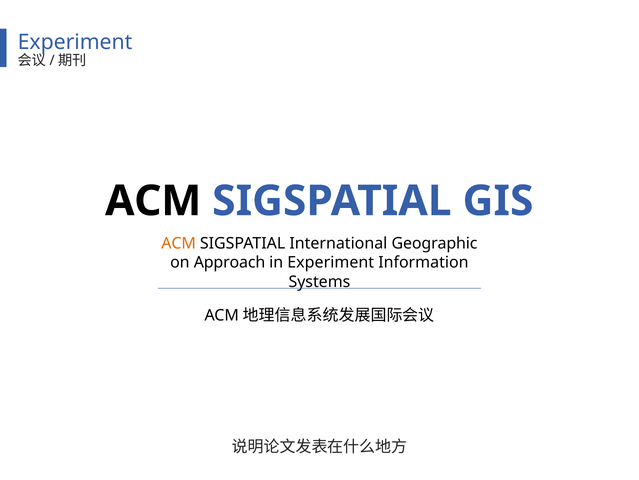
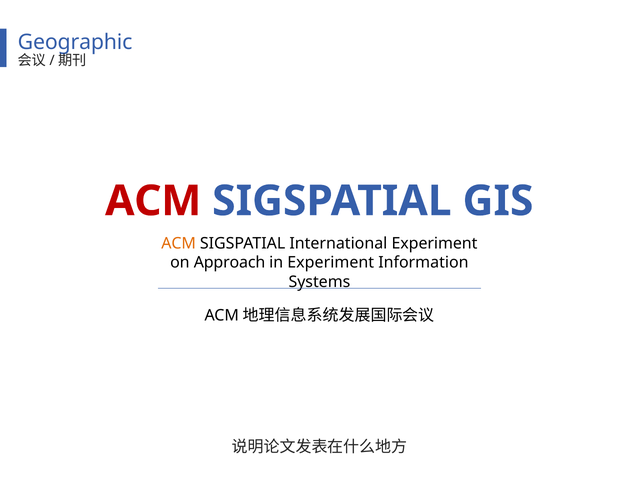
Experiment: Experiment -> Geographic (75, 42)
ACM colour: black -> red (153, 201)
International Geographic: Geographic -> Experiment (434, 243)
